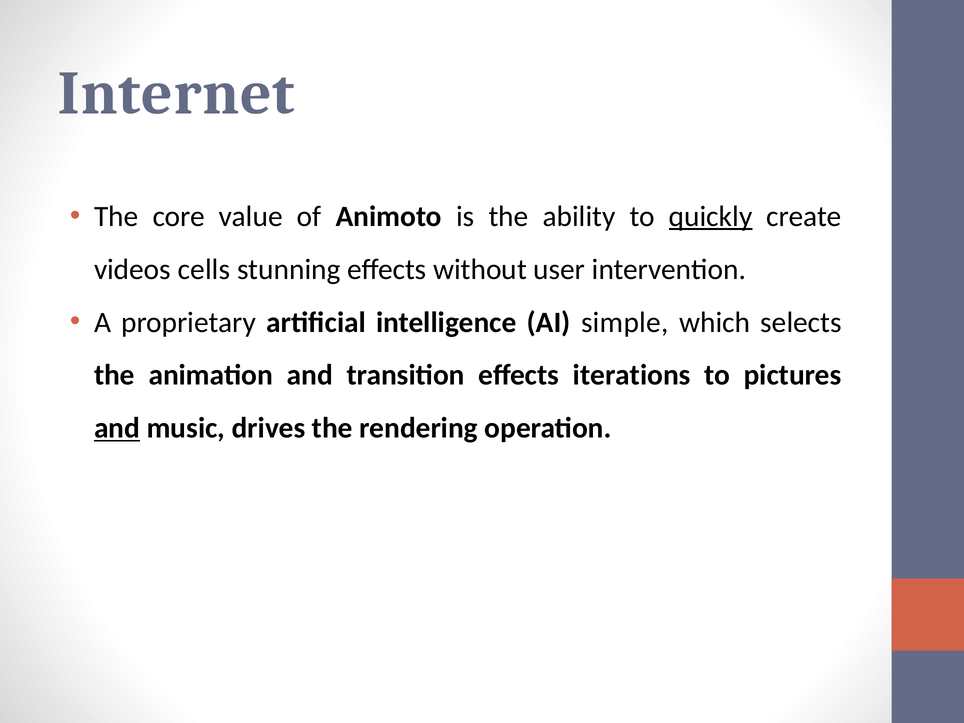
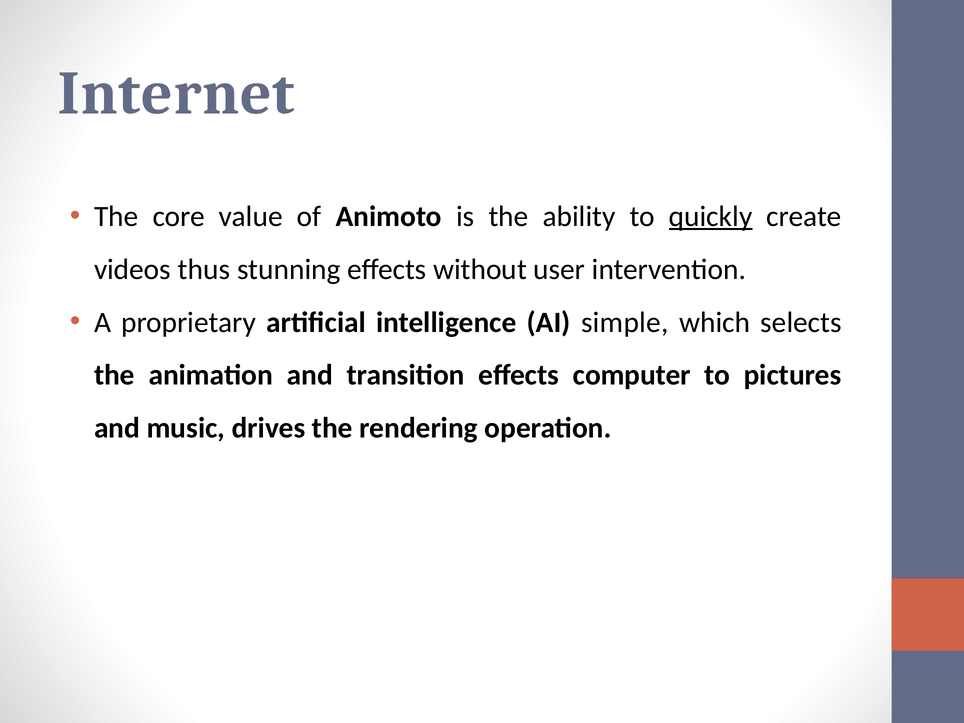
cells: cells -> thus (204, 269)
iterations: iterations -> computer (632, 375)
and underline: present -> none (117, 428)
